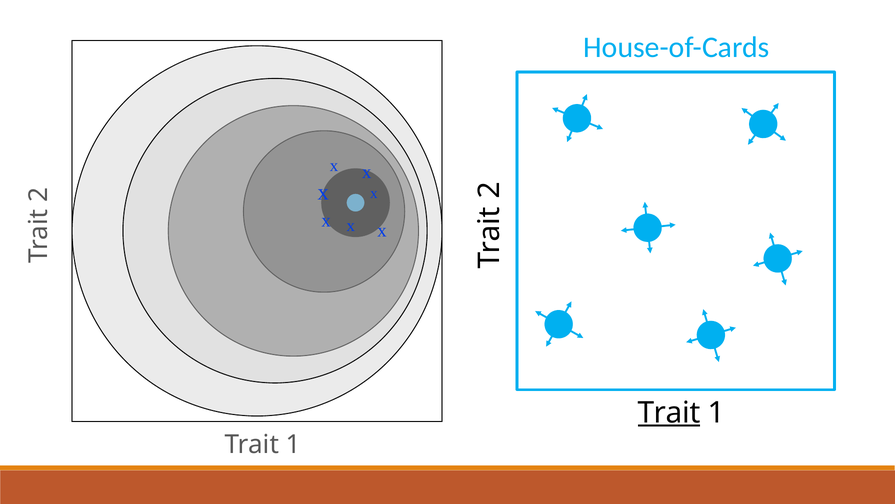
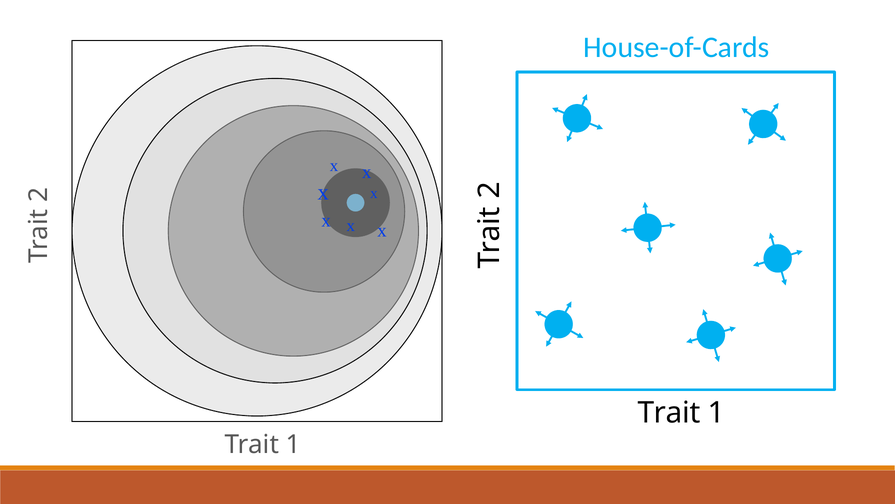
Trait underline: present -> none (669, 412)
